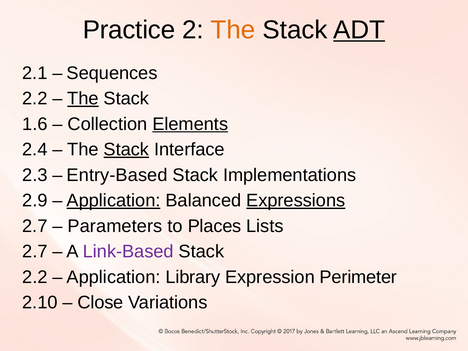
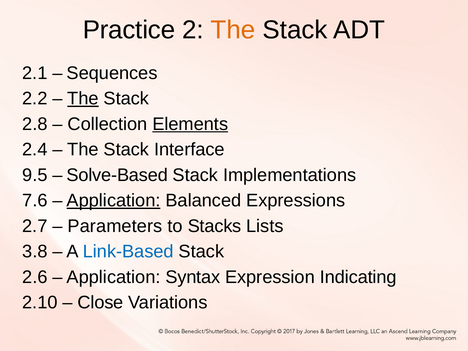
ADT underline: present -> none (359, 30)
1.6: 1.6 -> 2.8 (35, 124)
Stack underline: present -> none (126, 150)
2.3: 2.3 -> 9.5 (35, 175)
Entry-Based: Entry-Based -> Solve-Based (117, 175)
2.9: 2.9 -> 7.6 (35, 201)
Expressions underline: present -> none (296, 201)
Places: Places -> Stacks (215, 226)
2.7: 2.7 -> 3.8 (35, 252)
Link-Based colour: purple -> blue (128, 252)
2.2: 2.2 -> 2.6 (35, 277)
Library: Library -> Syntax (193, 277)
Perimeter: Perimeter -> Indicating (358, 277)
